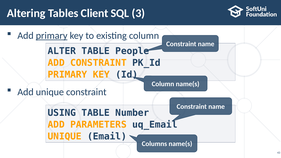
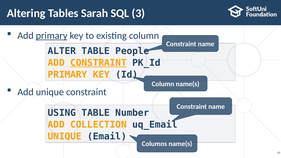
Client: Client -> Sarah (95, 13)
CONSTRAINT underline: none -> present (98, 63)
PARAMETERS: PARAMETERS -> COLLECTION (98, 125)
